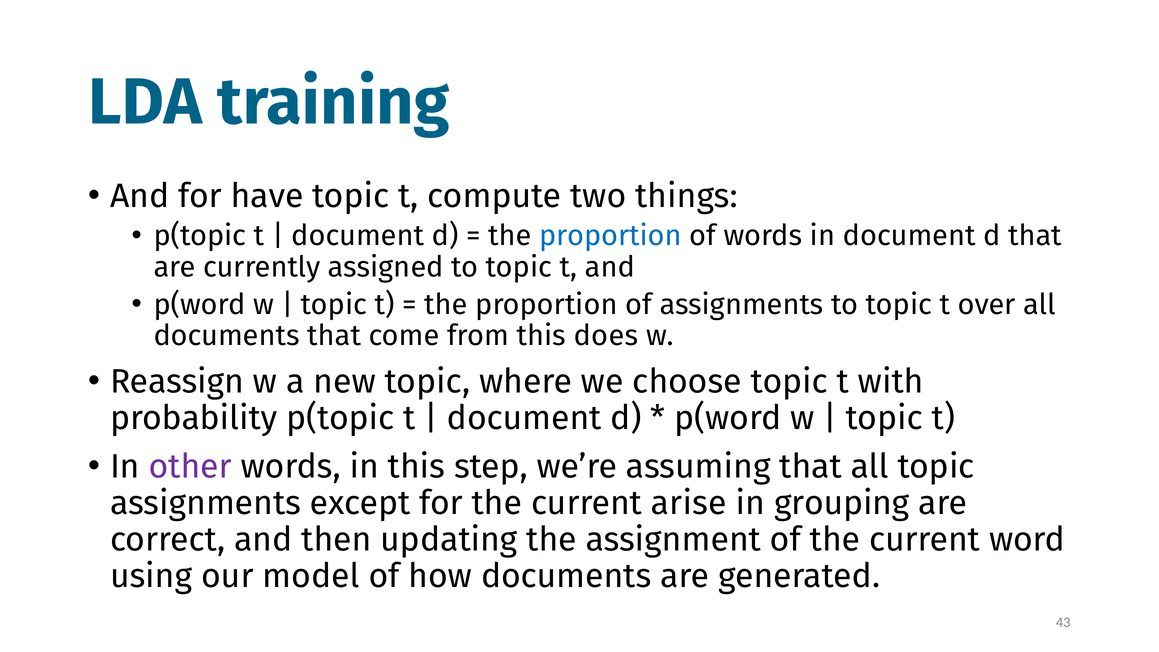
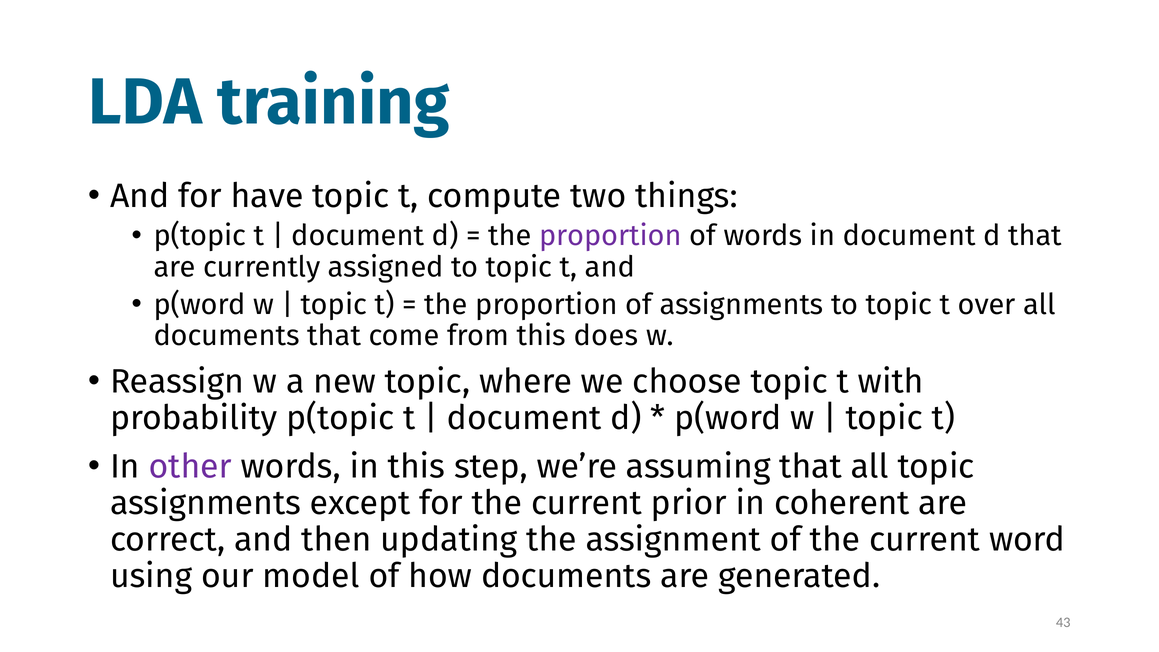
proportion colour: blue -> purple (610, 236)
arise: arise -> prior (689, 503)
grouping: grouping -> coherent (842, 503)
